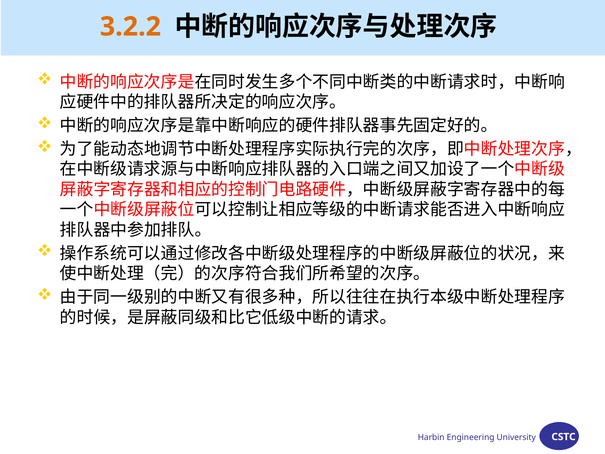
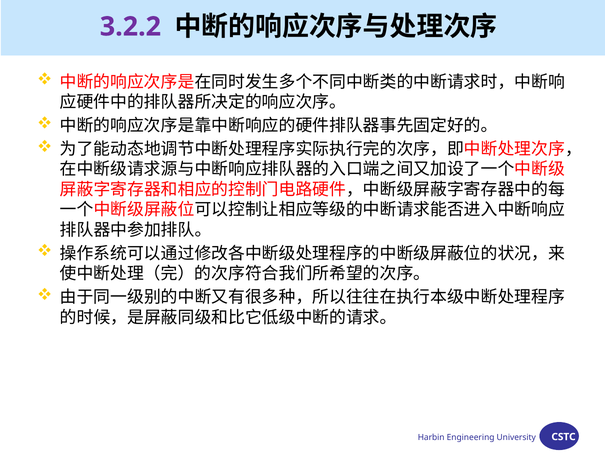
3.2.2 colour: orange -> purple (130, 27)
